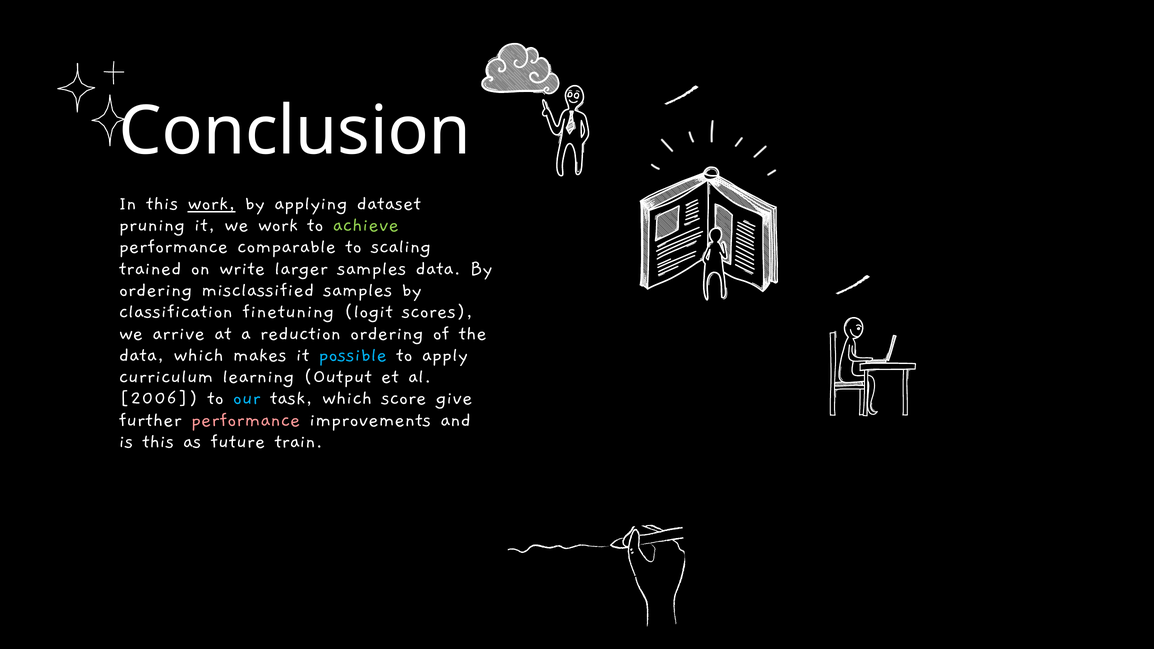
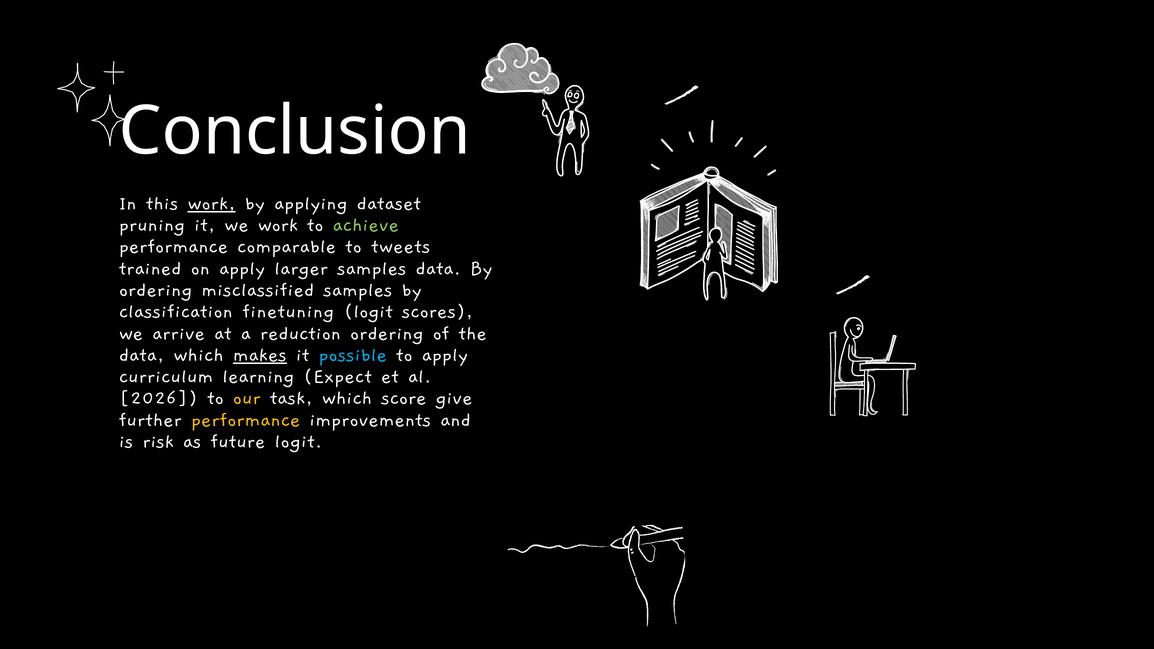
scaling: scaling -> tweets (401, 246)
on write: write -> apply (242, 267)
makes underline: none -> present (260, 354)
Output: Output -> Expect (338, 376)
2006: 2006 -> 2026 (158, 397)
our colour: light blue -> yellow (247, 397)
performance colour: pink -> yellow (246, 419)
is this: this -> risk (158, 441)
future train: train -> logit (298, 441)
